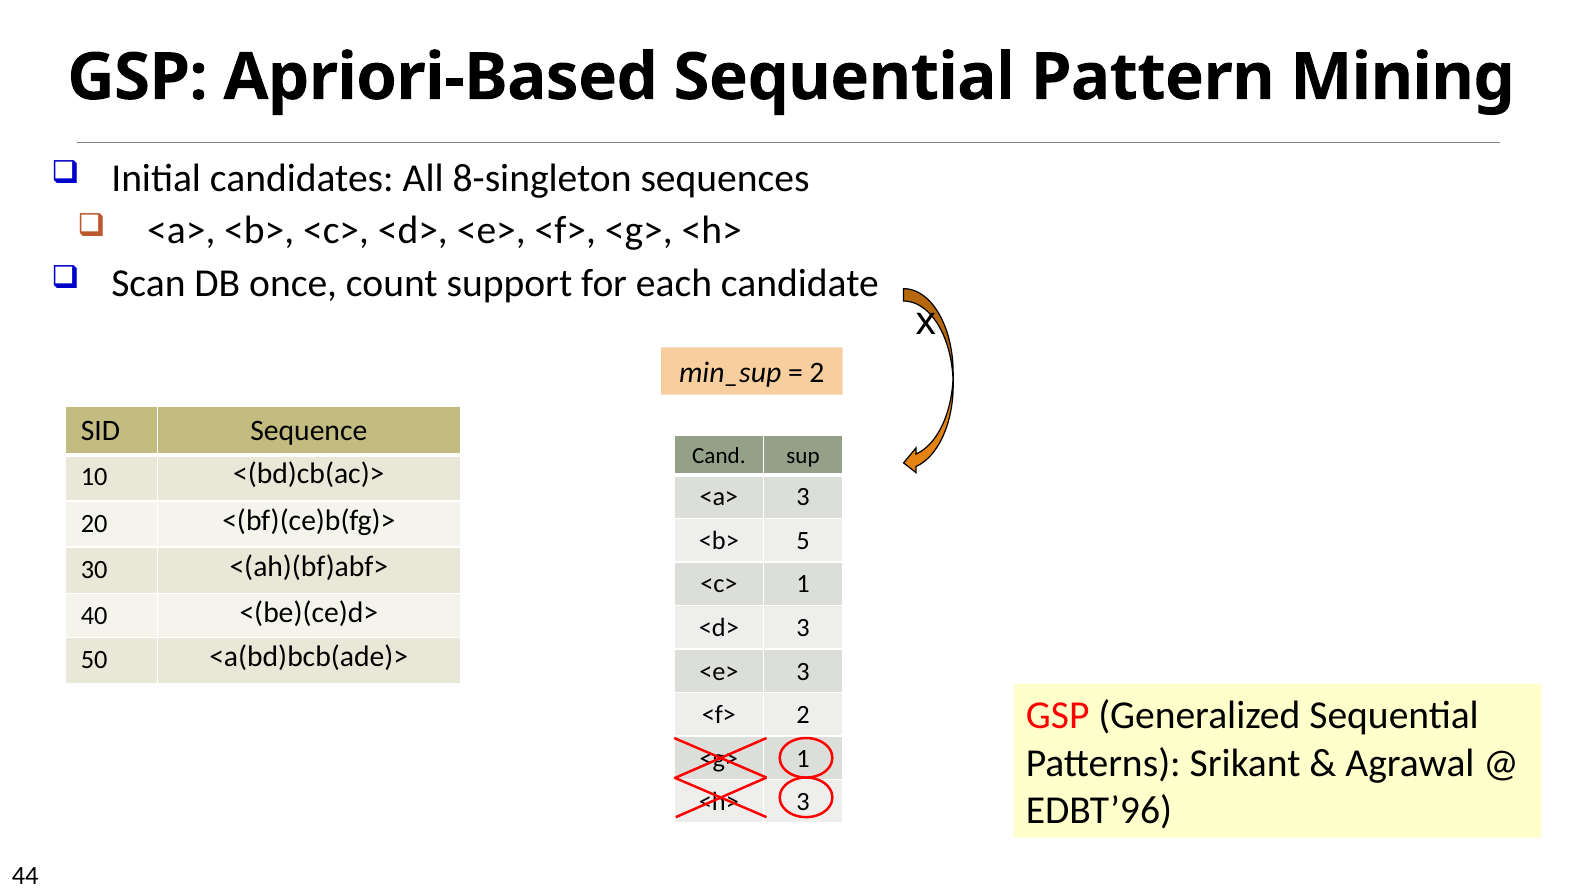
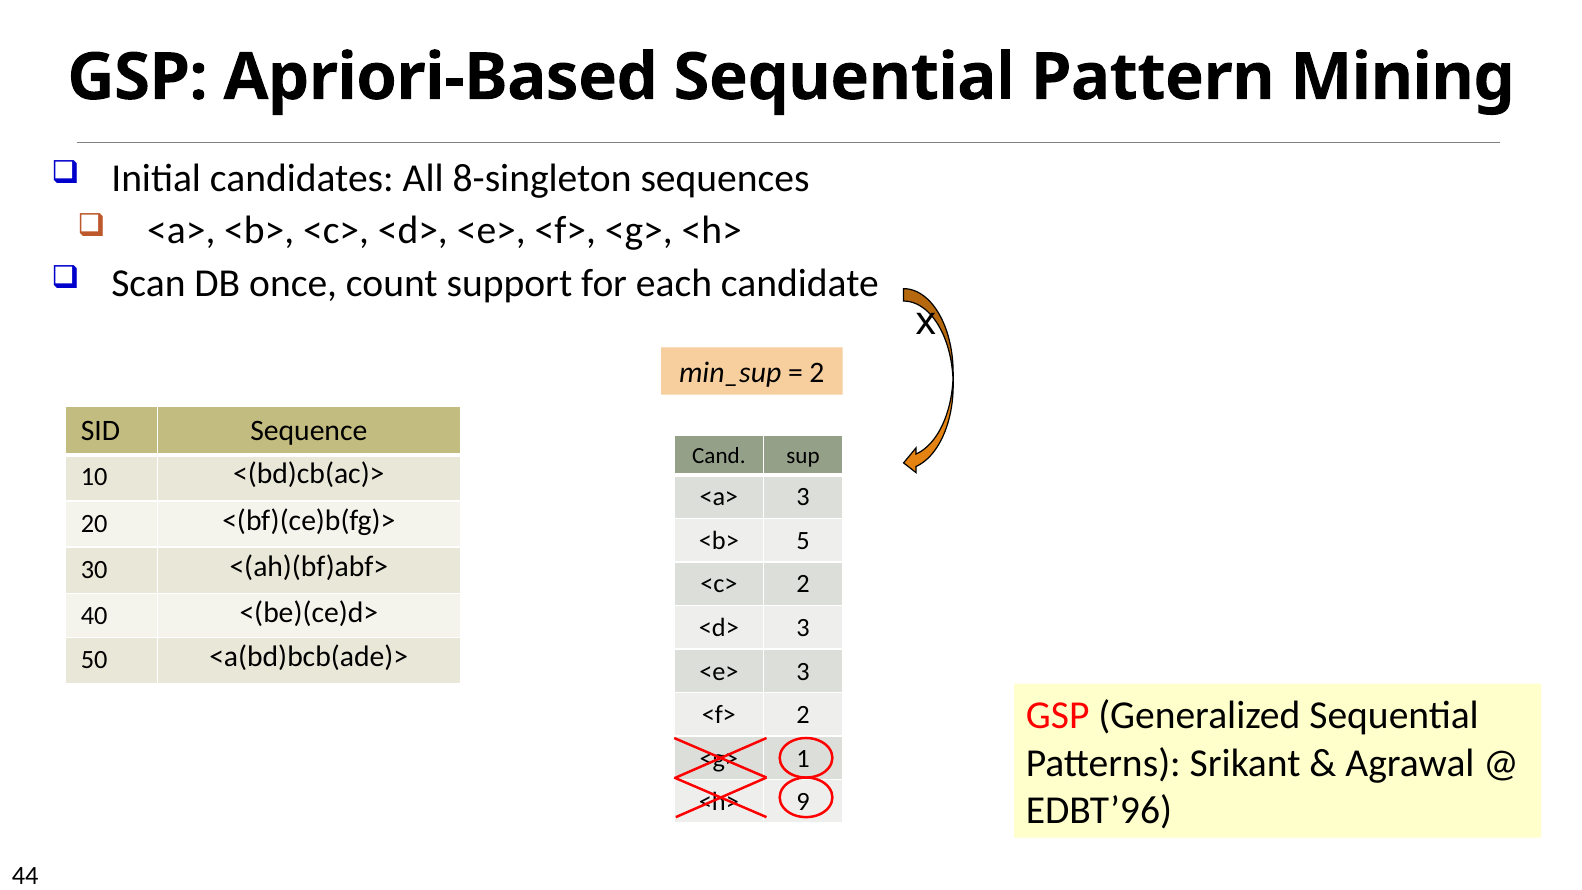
<c> 1: 1 -> 2 (803, 584)
<h> 3: 3 -> 9 (803, 802)
